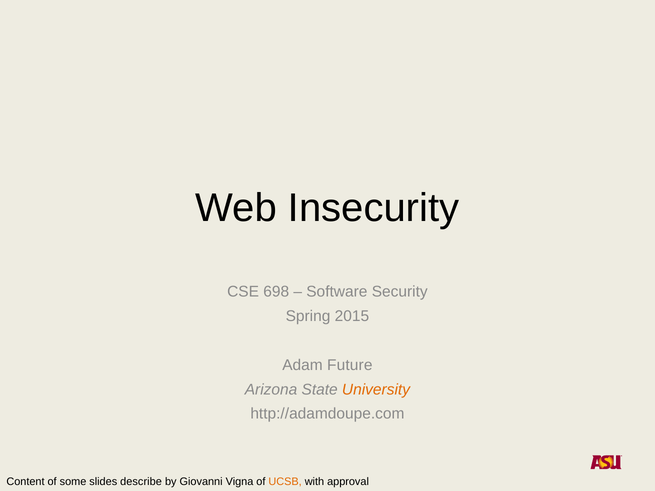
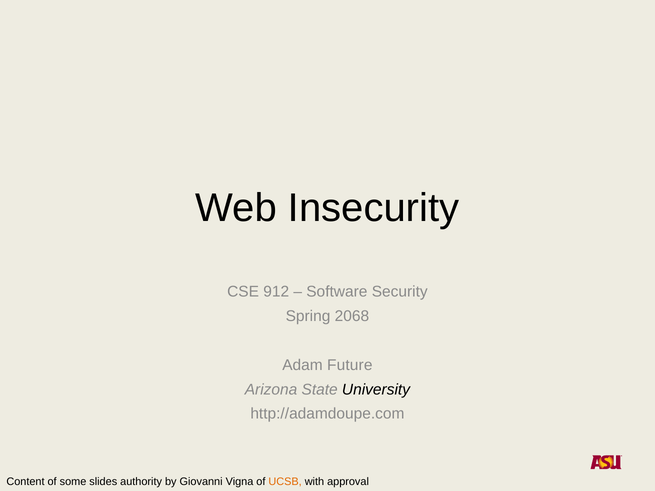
698: 698 -> 912 (276, 292)
2015: 2015 -> 2068 (352, 316)
University colour: orange -> black (376, 390)
describe: describe -> authority (141, 482)
